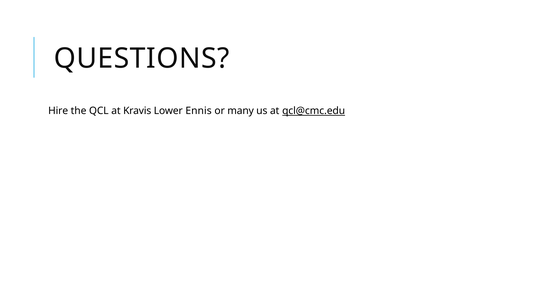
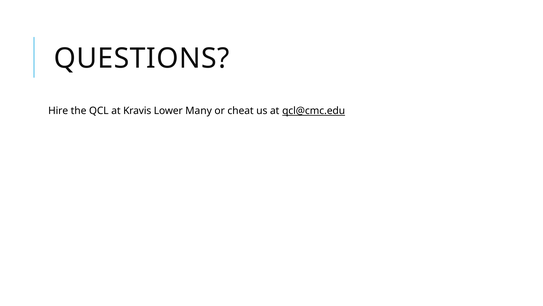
Ennis: Ennis -> Many (199, 110)
many: many -> cheat (241, 110)
